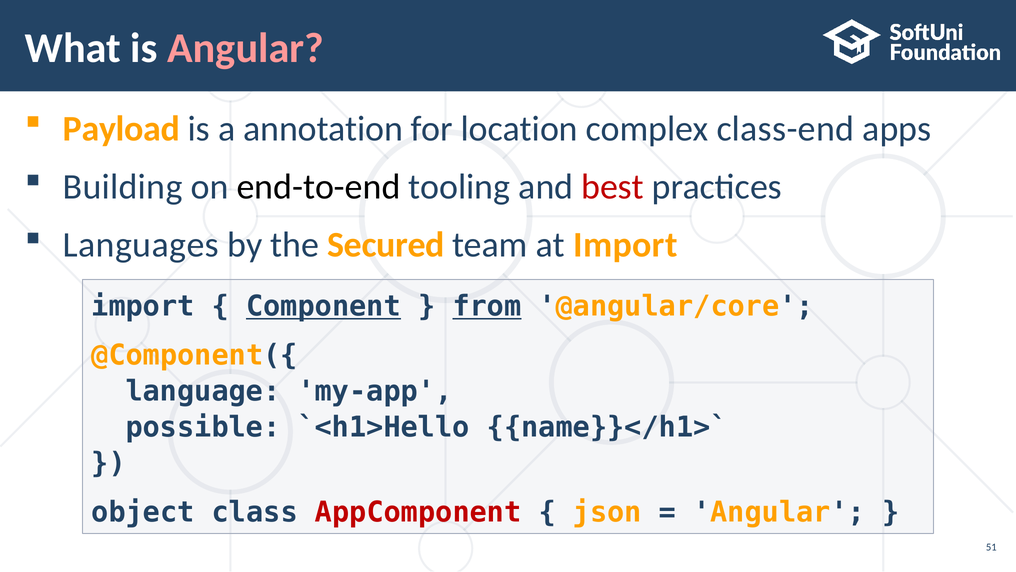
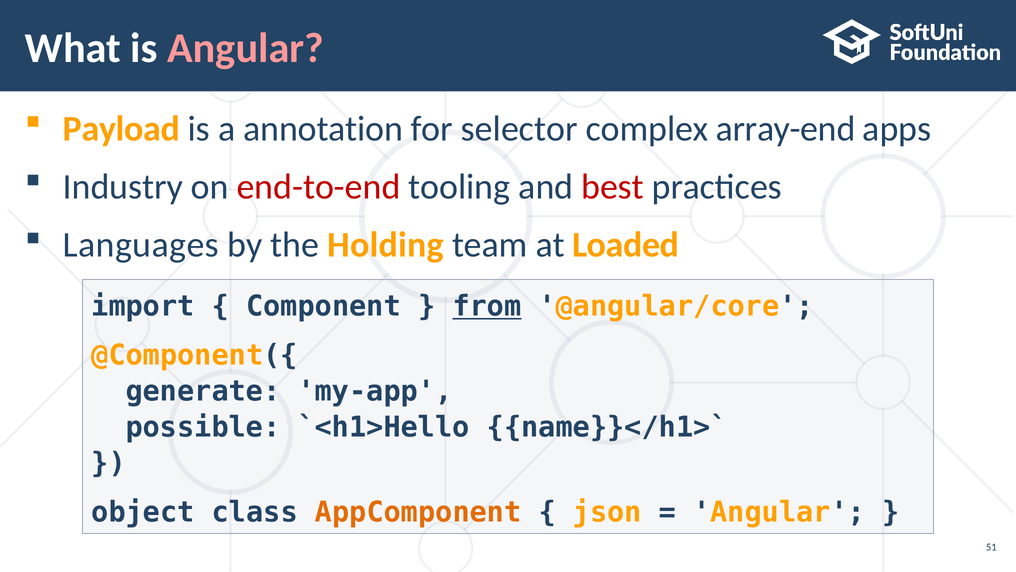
location: location -> selector (519, 129)
class-end: class-end -> array-end (786, 129)
Building: Building -> Industry (123, 187)
end-to-end colour: black -> red (319, 187)
Secured: Secured -> Holding (386, 245)
at Import: Import -> Loaded (626, 245)
Component underline: present -> none (324, 306)
language: language -> generate (203, 391)
AppComponent colour: red -> orange (418, 512)
